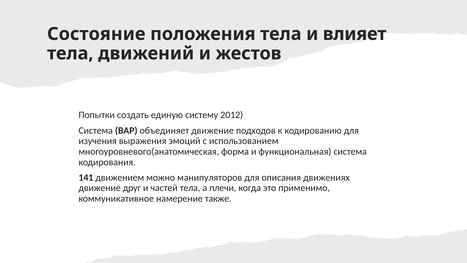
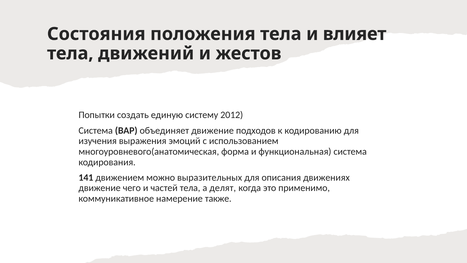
Состояние: Состояние -> Состояния (96, 34)
манипуляторов: манипуляторов -> выразительных (210, 177)
друг: друг -> чего (132, 188)
плечи: плечи -> делят (223, 188)
